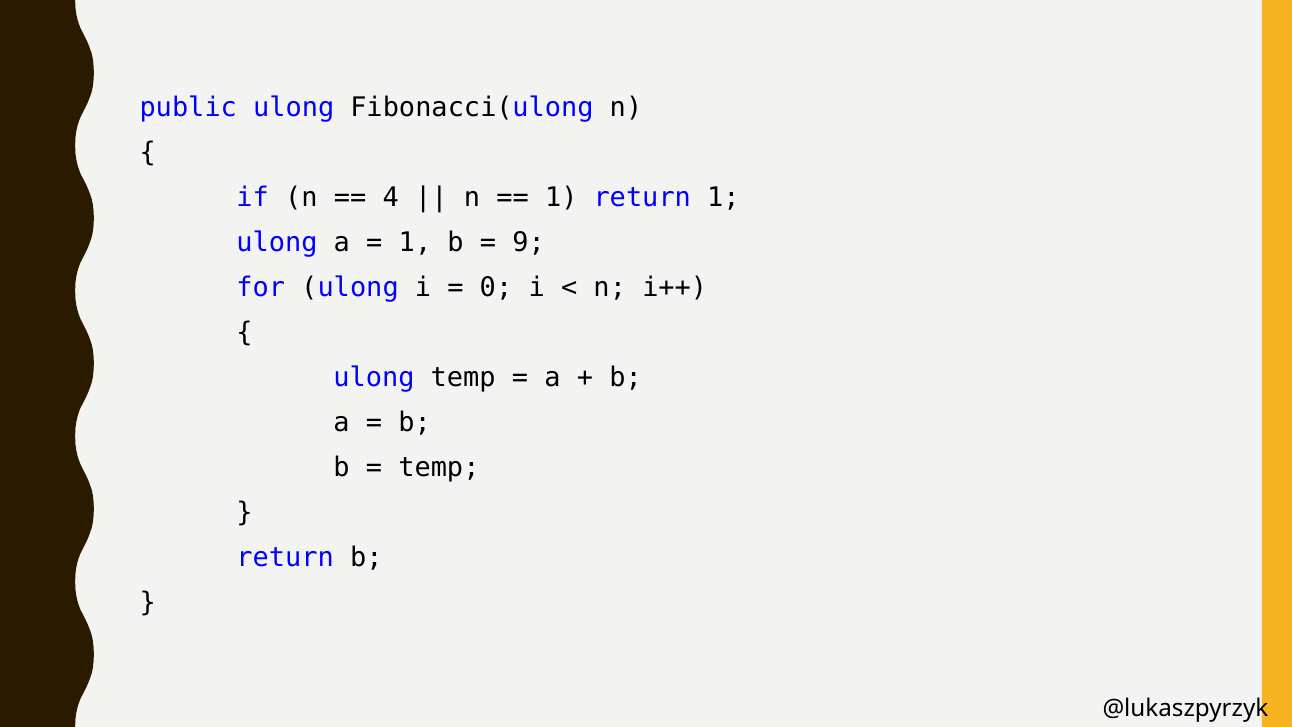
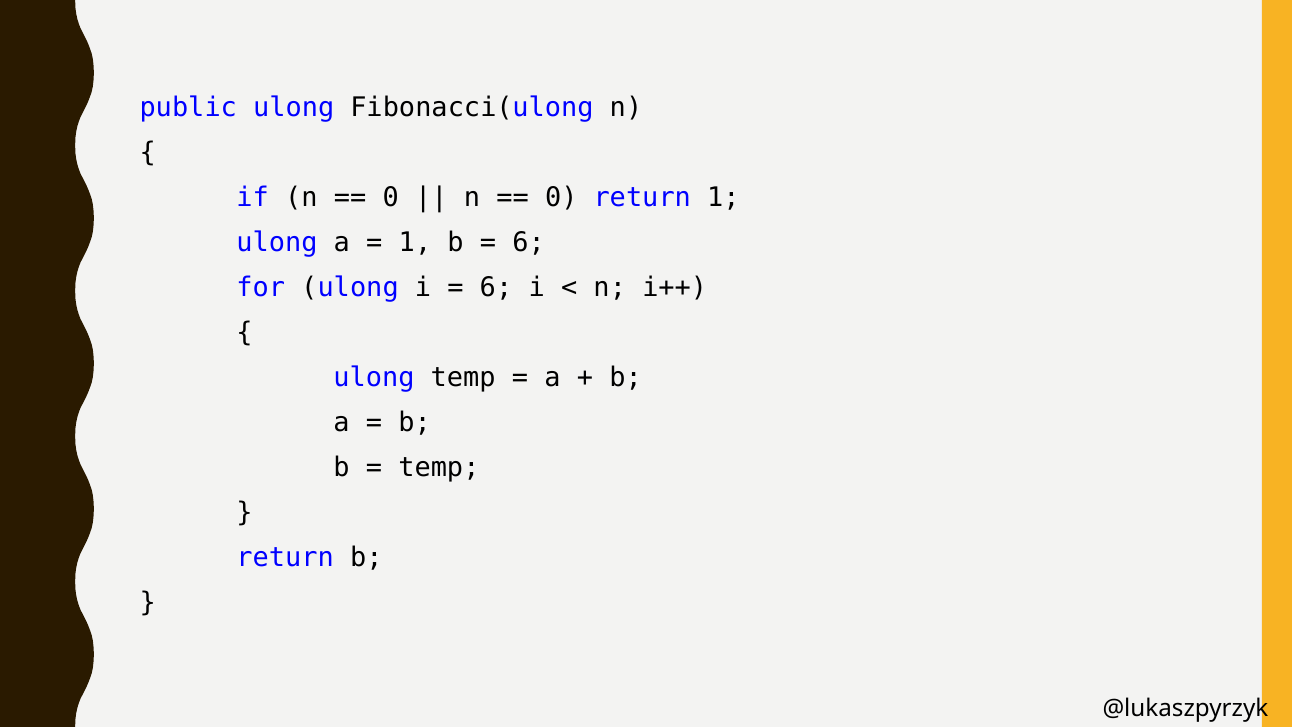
4: 4 -> 0 (391, 197)
1: 1 -> 0 (561, 197)
9: 9 -> 6 (529, 242)
0: 0 -> 6 (496, 287)
